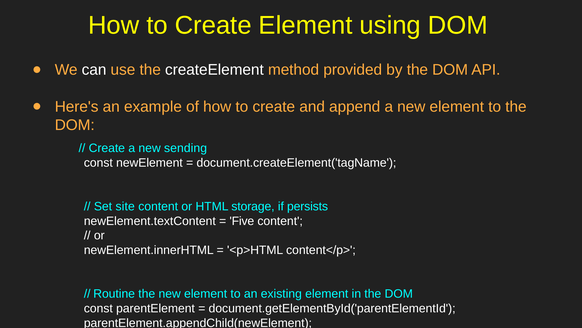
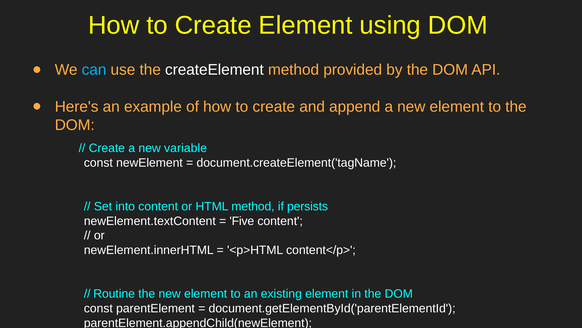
can colour: white -> light blue (94, 70)
sending: sending -> variable (186, 148)
site: site -> into (125, 206)
HTML storage: storage -> method (253, 206)
